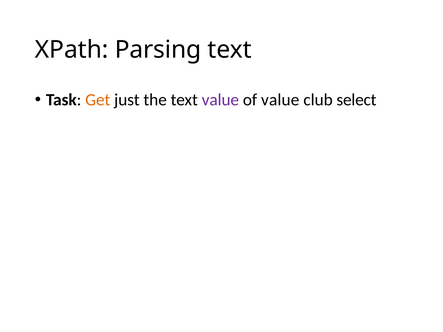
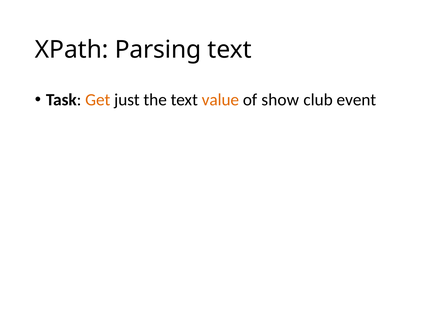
value colour: purple -> orange (220, 100)
of value: value -> show (280, 100)
select: select -> event (356, 100)
